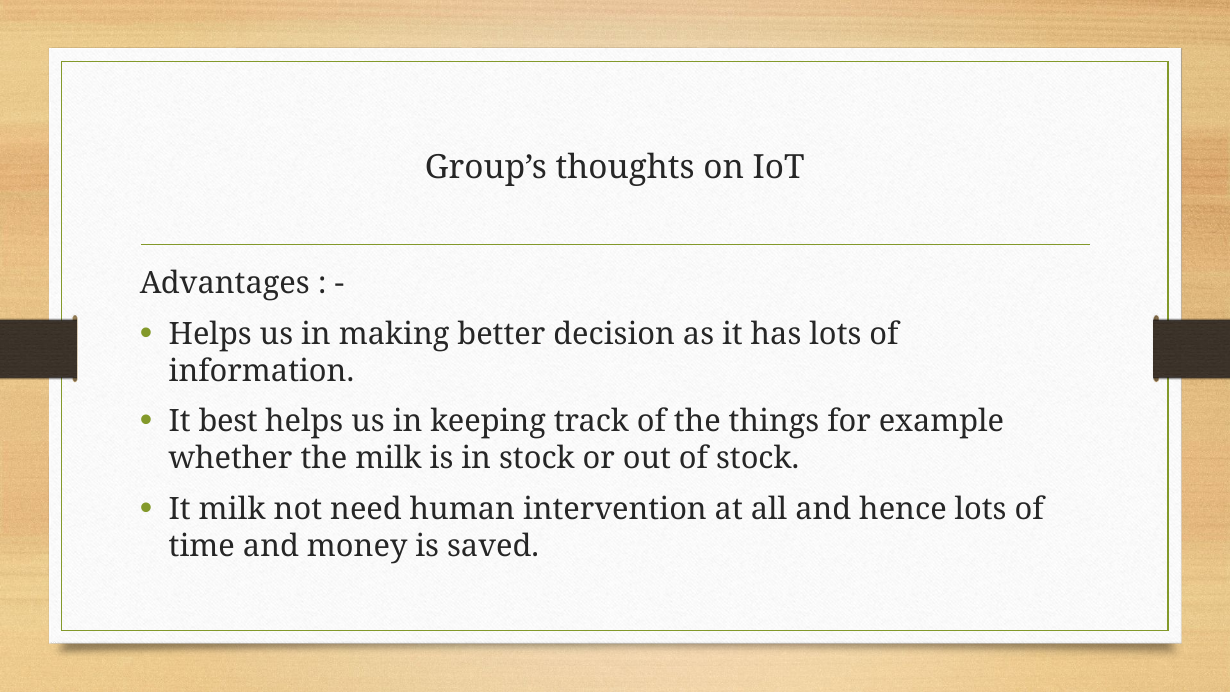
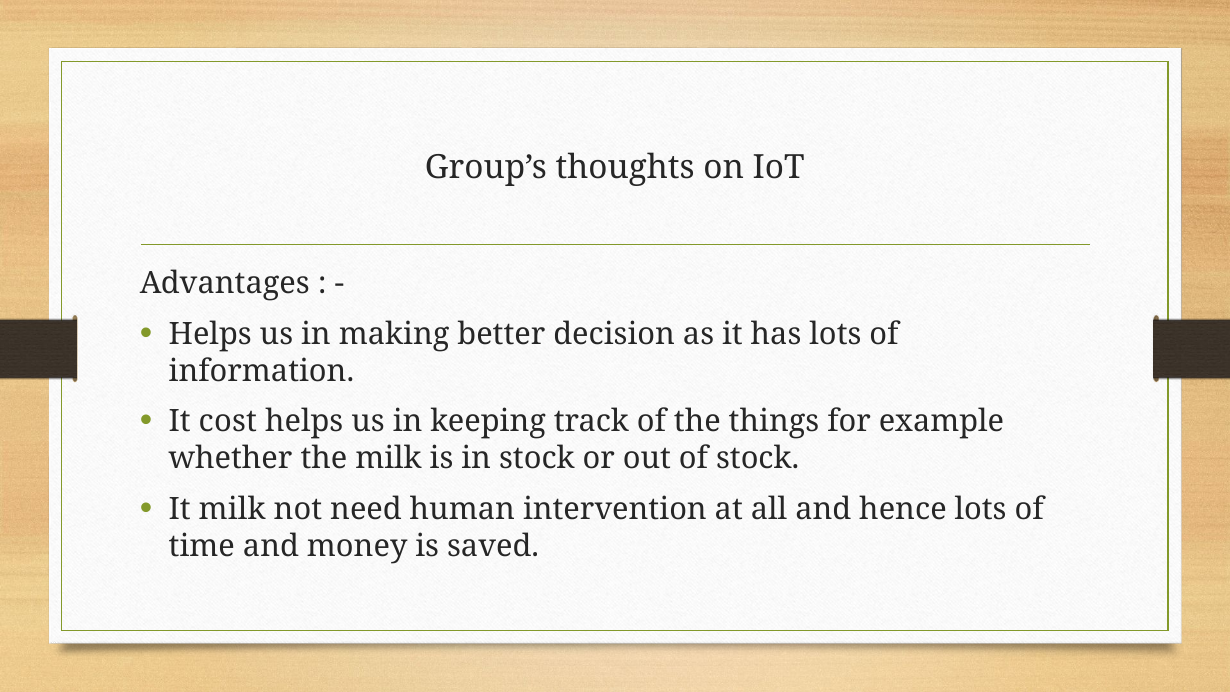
best: best -> cost (228, 422)
